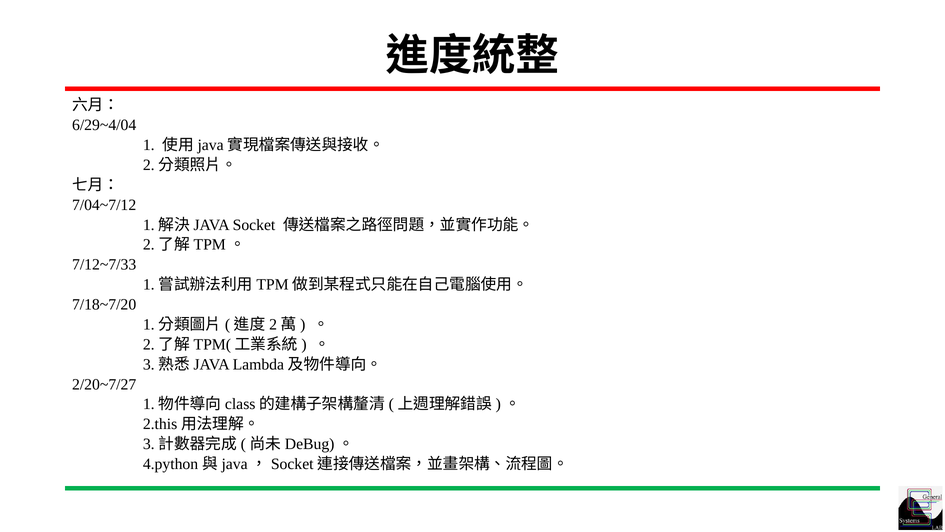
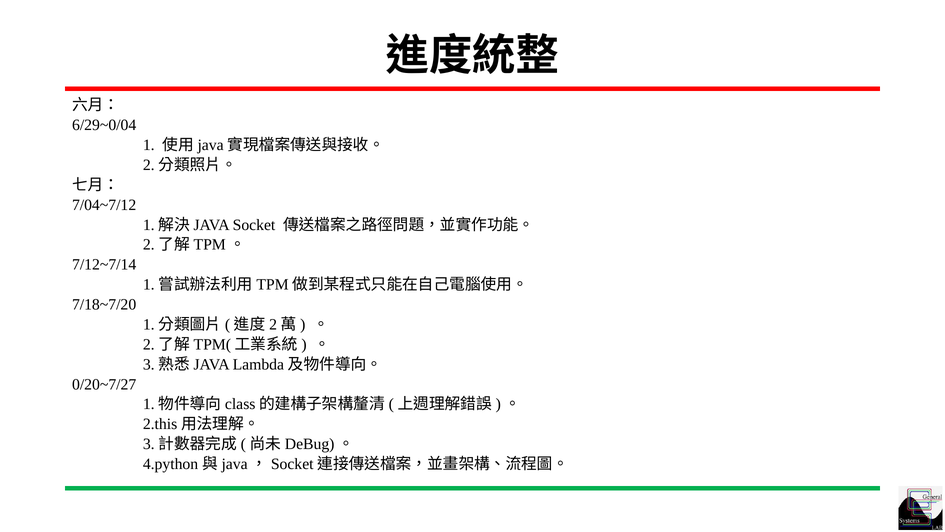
6/29~4/04: 6/29~4/04 -> 6/29~0/04 (104, 125)
7/12~7/33: 7/12~7/33 -> 7/12~7/14 (104, 264)
2/20~7/27: 2/20~7/27 -> 0/20~7/27 (104, 384)
